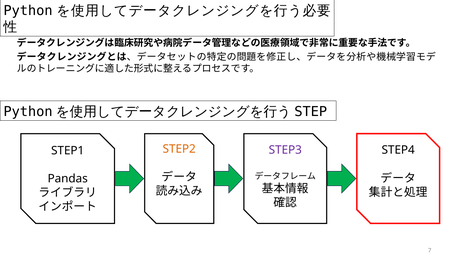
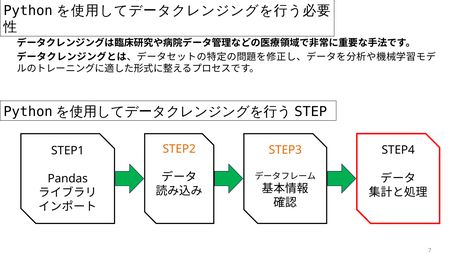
STEP3 colour: purple -> orange (285, 150)
